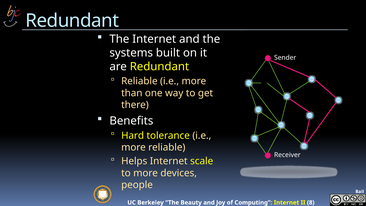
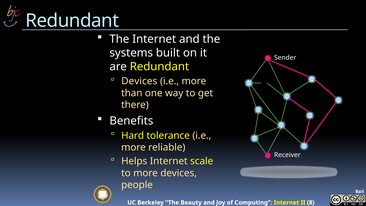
Reliable: Reliable -> Devices (139, 81)
